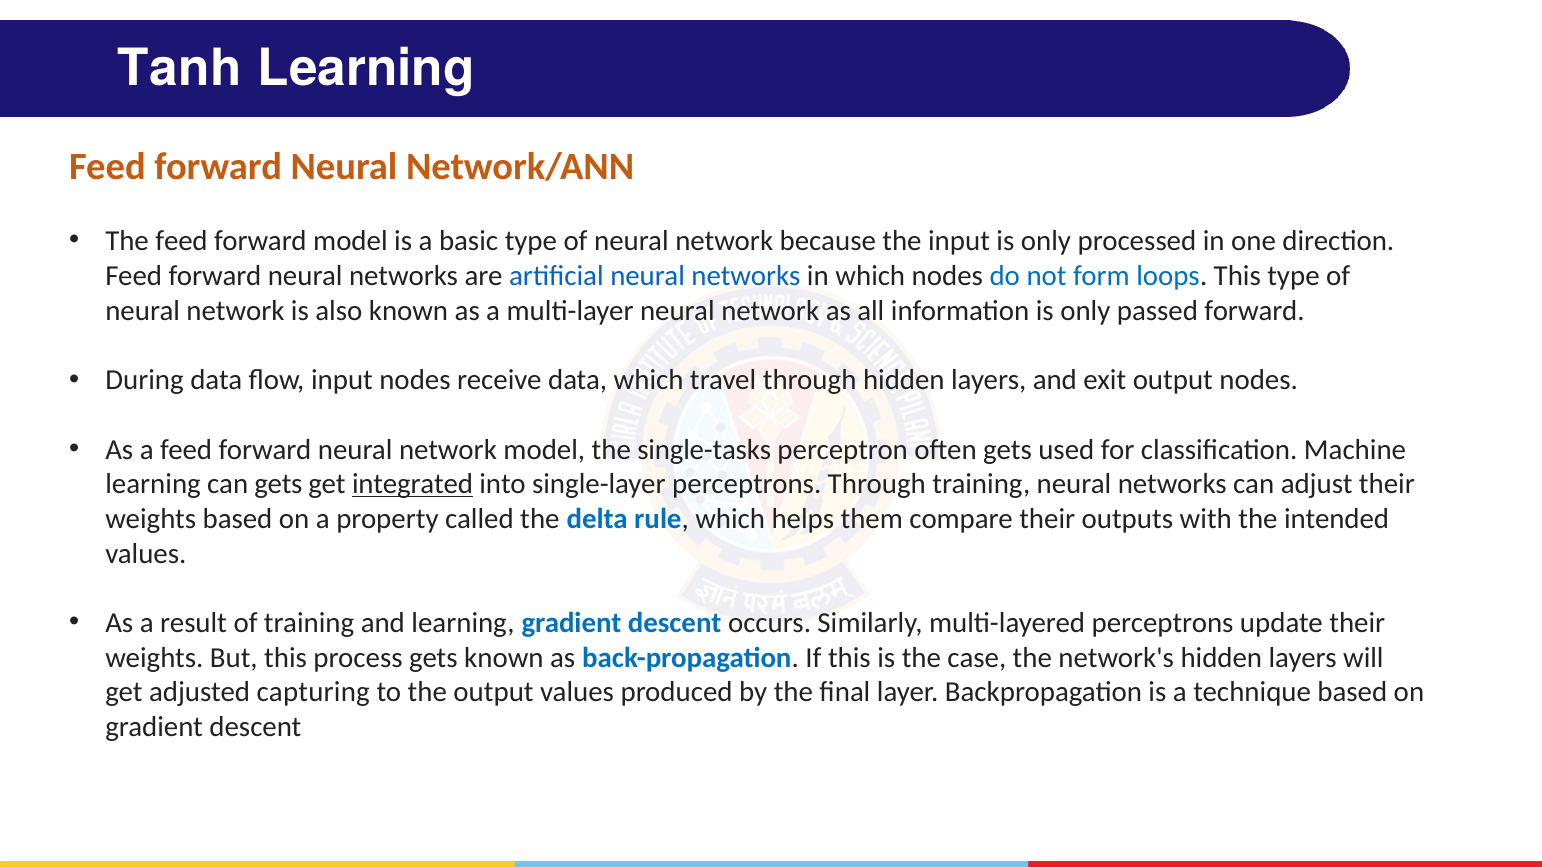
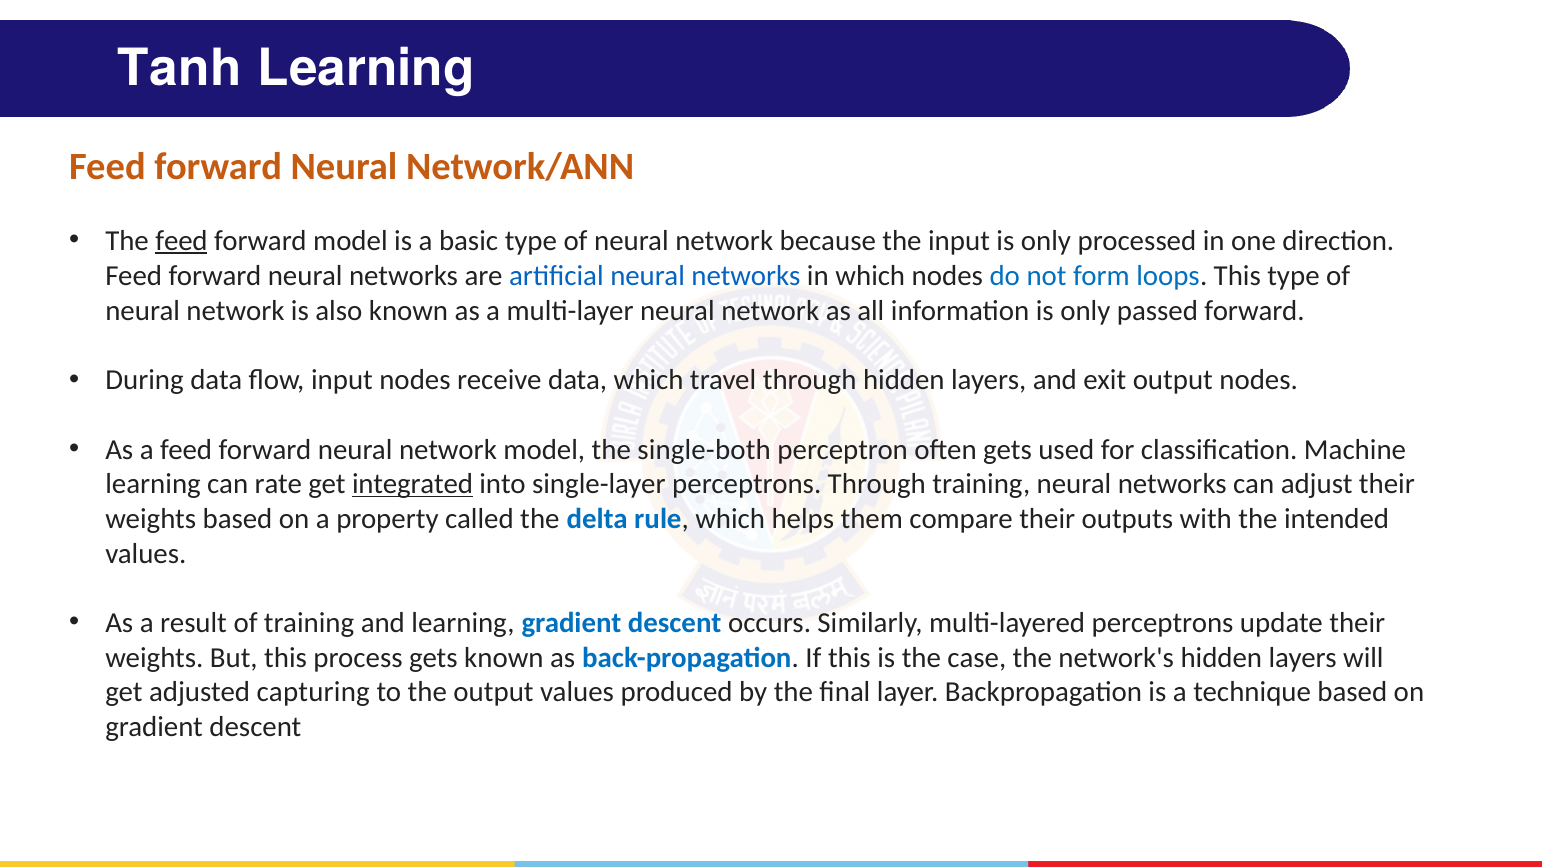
feed underline: none -> present (182, 241)
single-tasks: single-tasks -> single-both (704, 450)
can gets: gets -> rate (278, 484)
